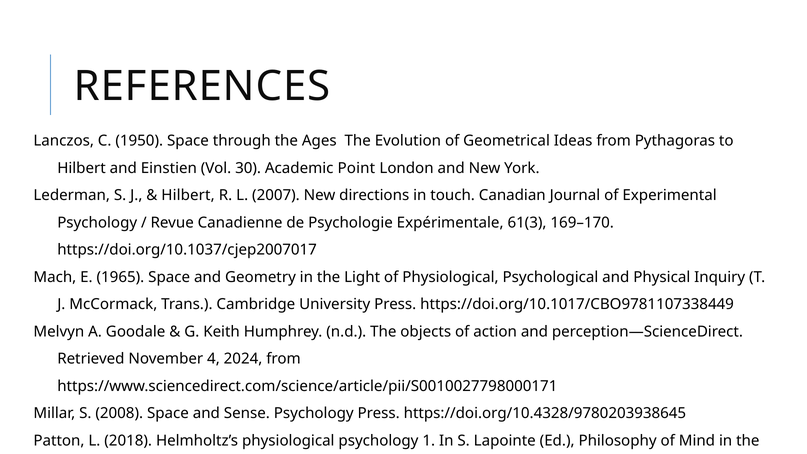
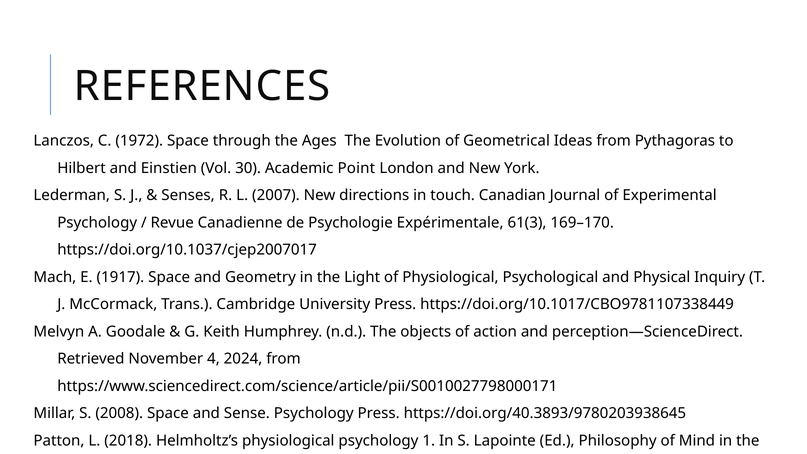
1950: 1950 -> 1972 (139, 141)
Hilbert: Hilbert -> Senses (188, 195)
1965: 1965 -> 1917 (120, 277)
https://doi.org/10.4328/9780203938645: https://doi.org/10.4328/9780203938645 -> https://doi.org/40.3893/9780203938645 (545, 413)
